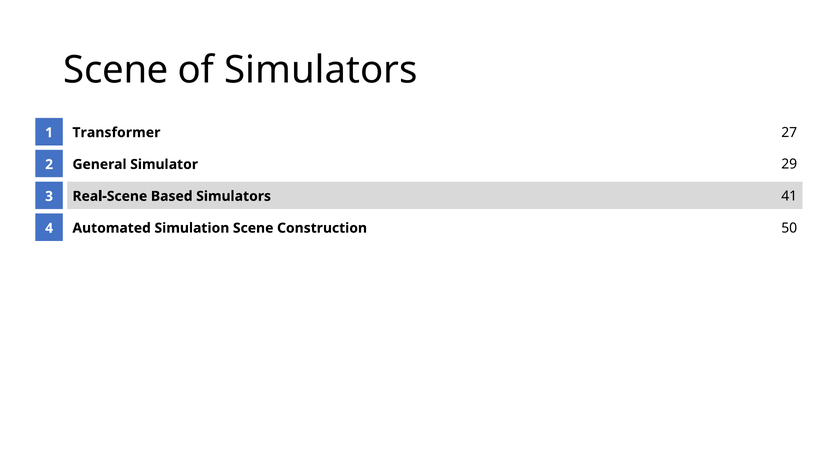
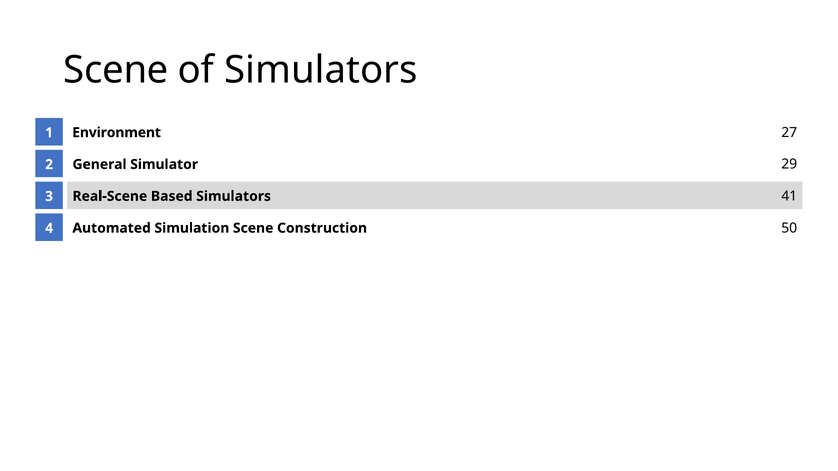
Transformer: Transformer -> Environment (117, 133)
